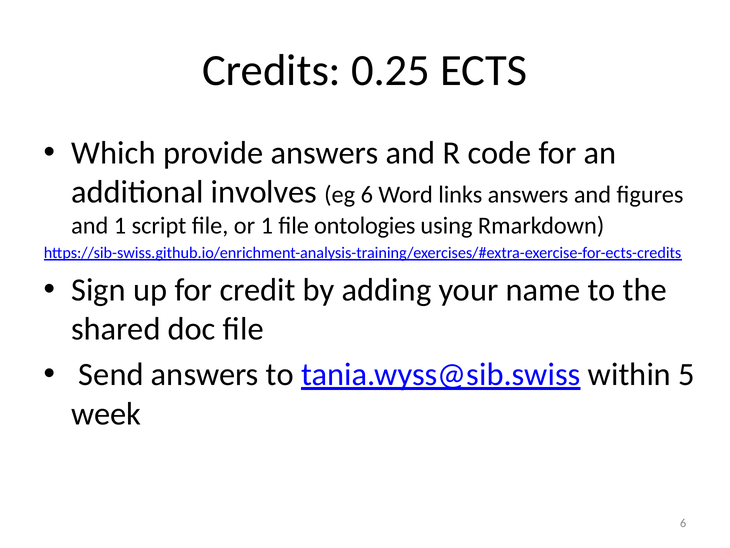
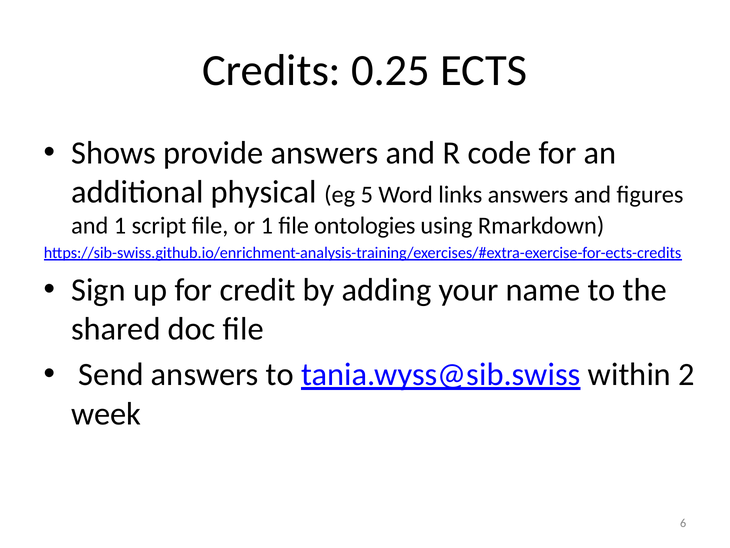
Which: Which -> Shows (114, 153)
involves: involves -> physical (264, 192)
eg 6: 6 -> 5 (367, 195)
5: 5 -> 2 (687, 374)
